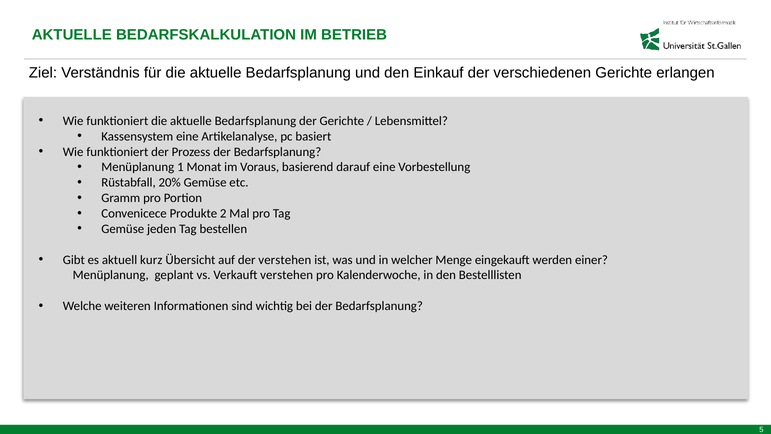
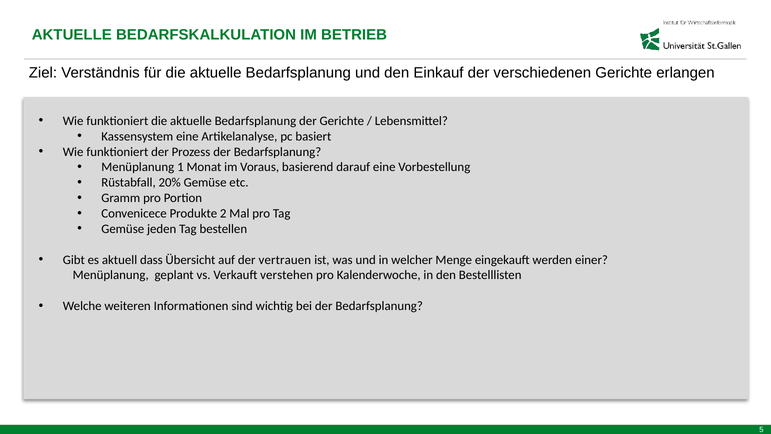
kurz: kurz -> dass (151, 260)
der verstehen: verstehen -> vertrauen (285, 260)
